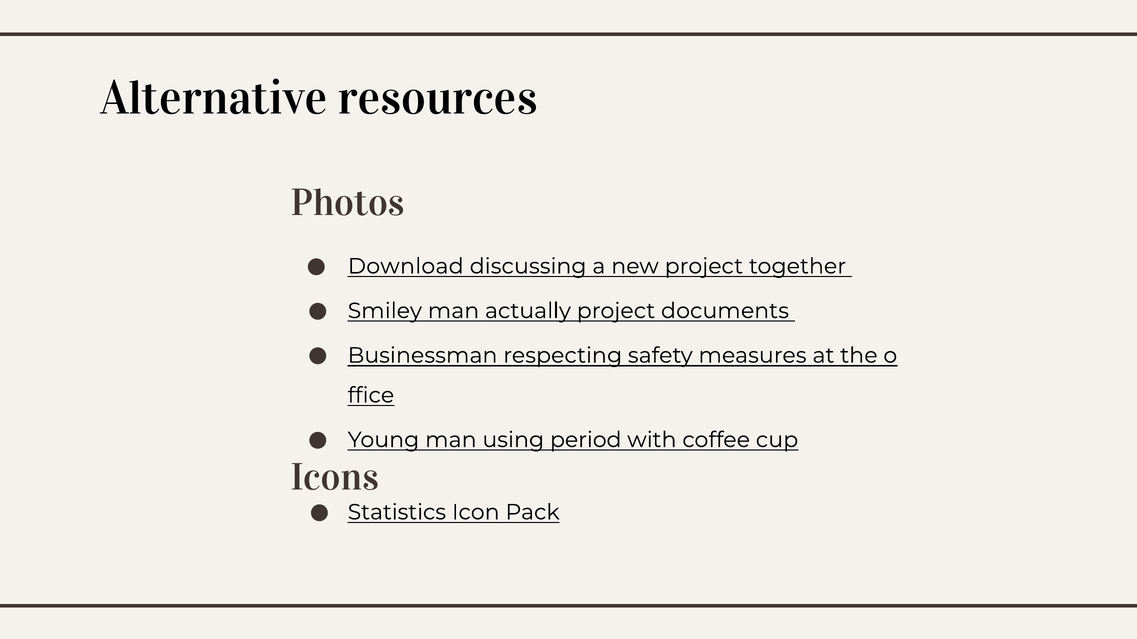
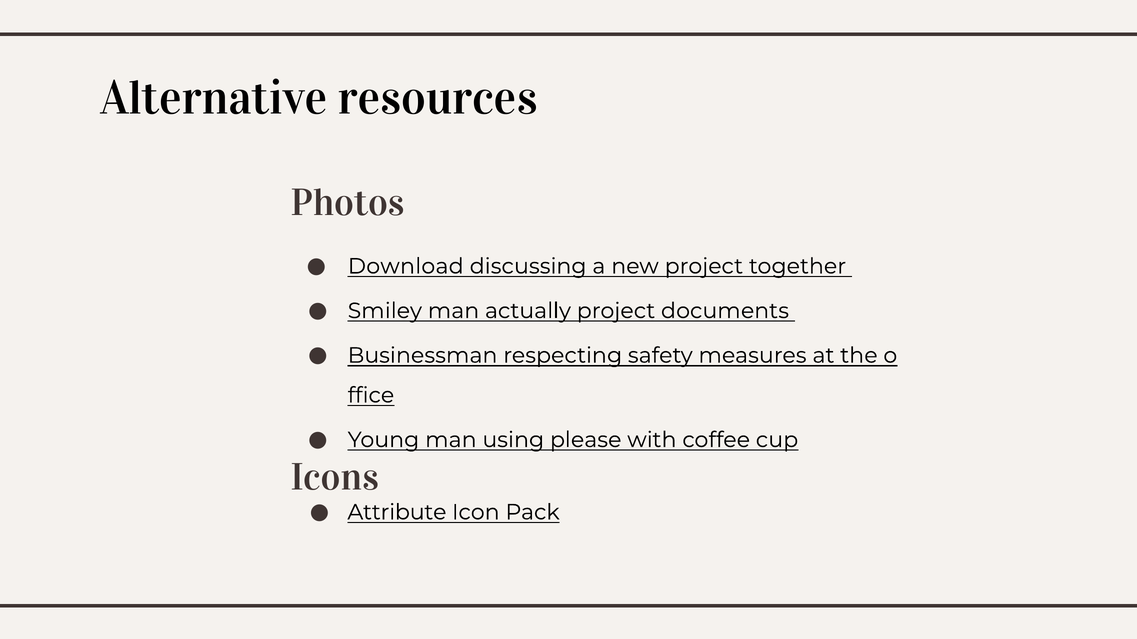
period: period -> please (586, 440)
Statistics: Statistics -> Attribute (397, 513)
